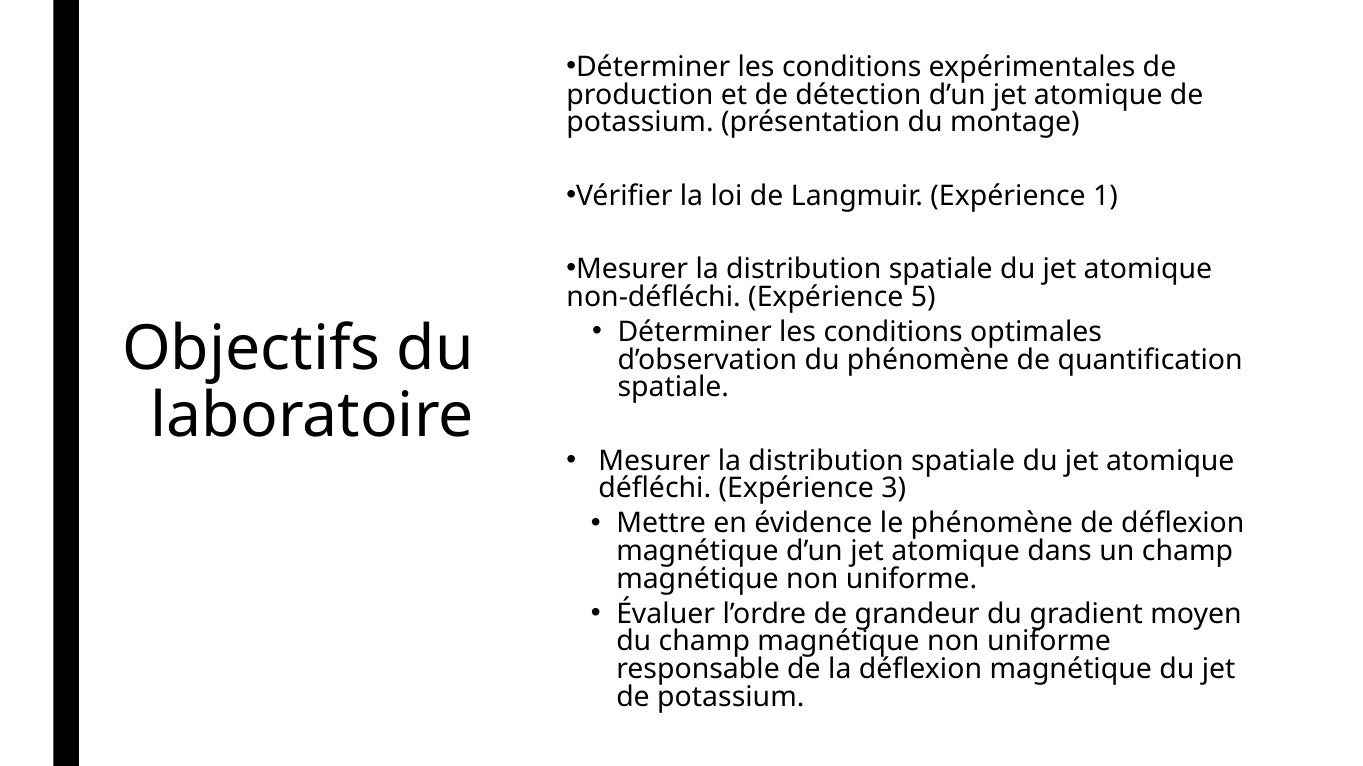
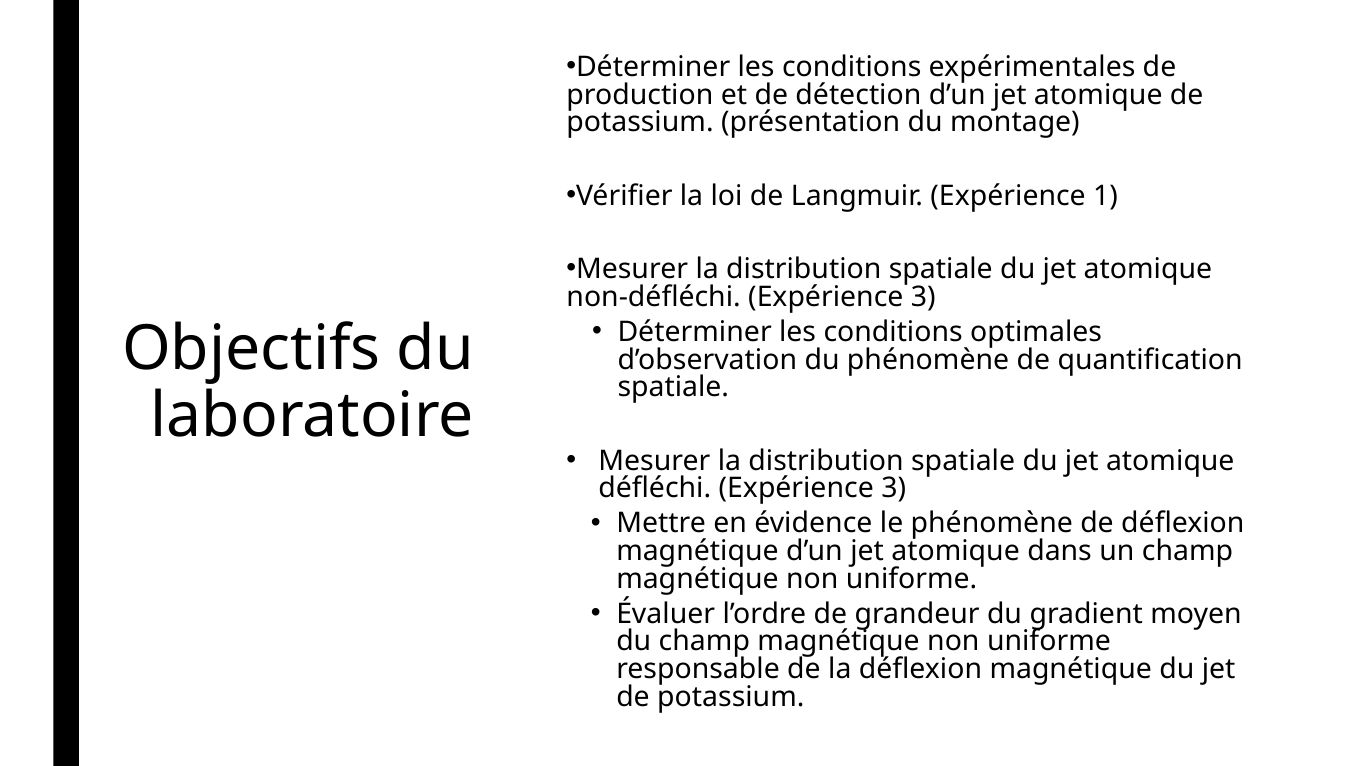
non-défléchi Expérience 5: 5 -> 3 (923, 297)
